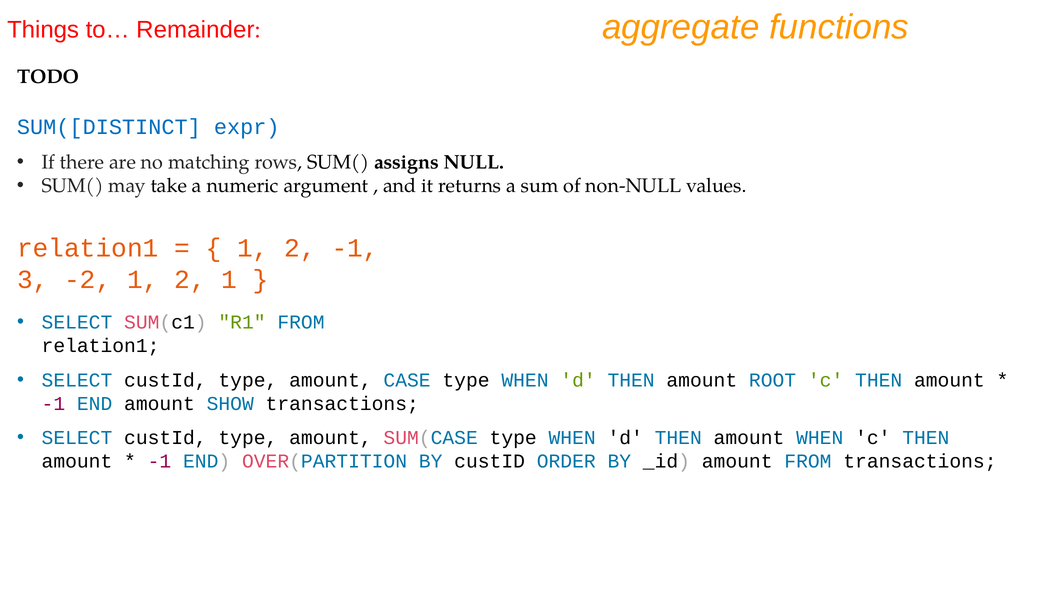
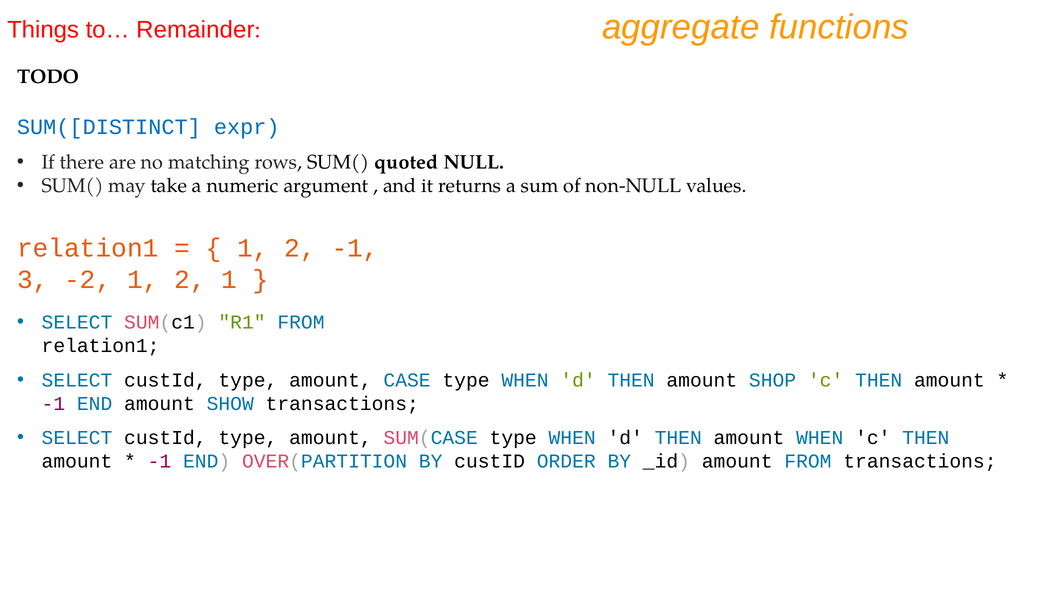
assigns: assigns -> quoted (406, 162)
ROOT: ROOT -> SHOP (773, 380)
